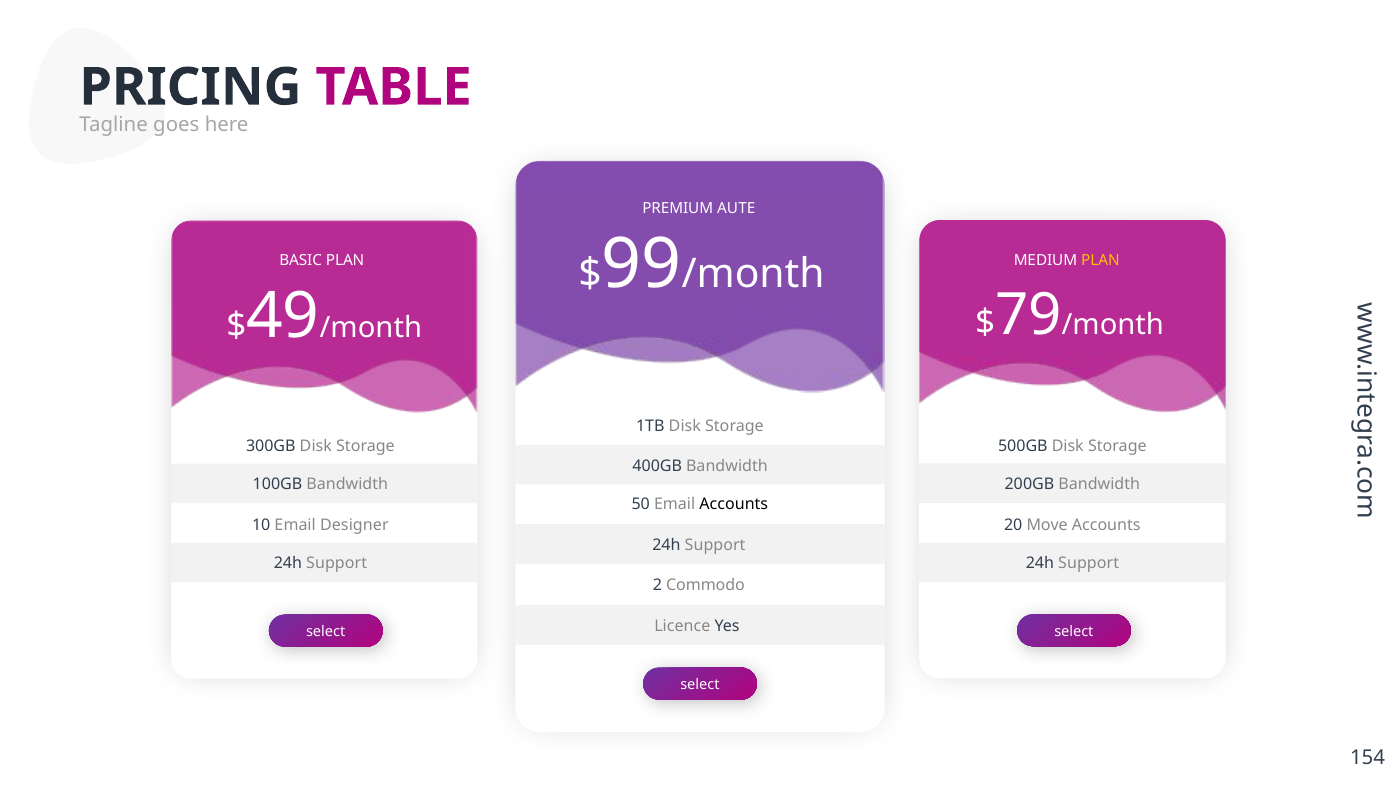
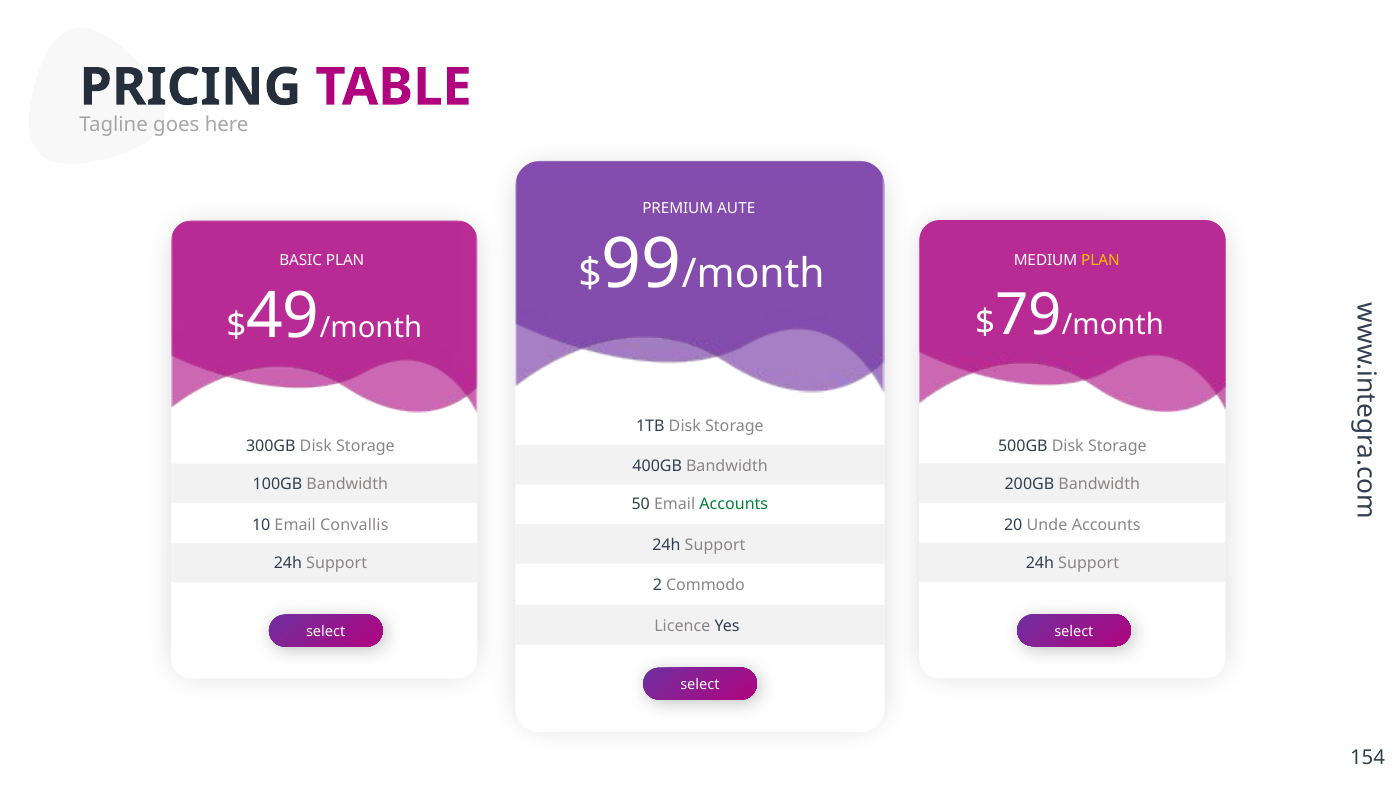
Accounts colour: black -> green (734, 504)
Designer: Designer -> Convallis (354, 524)
Move: Move -> Unde (1047, 524)
